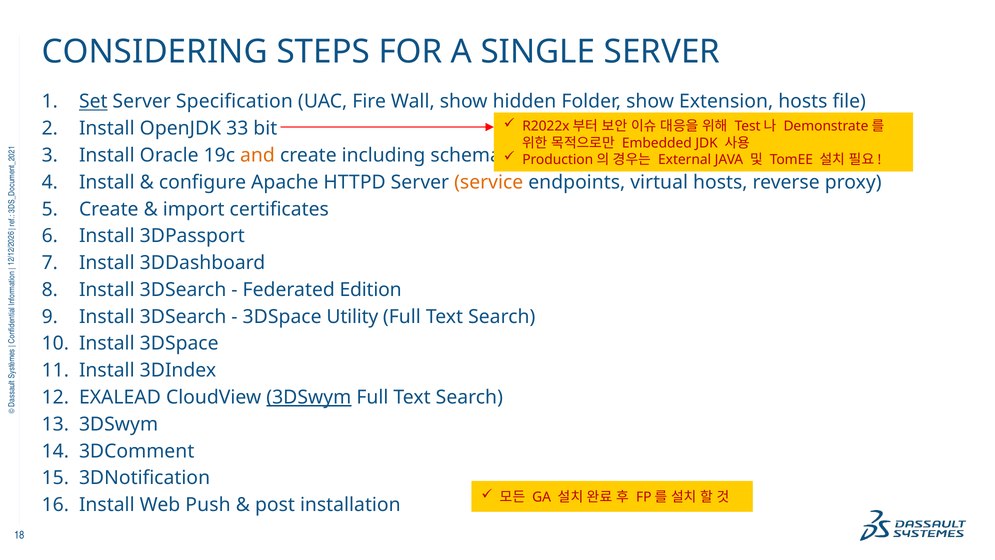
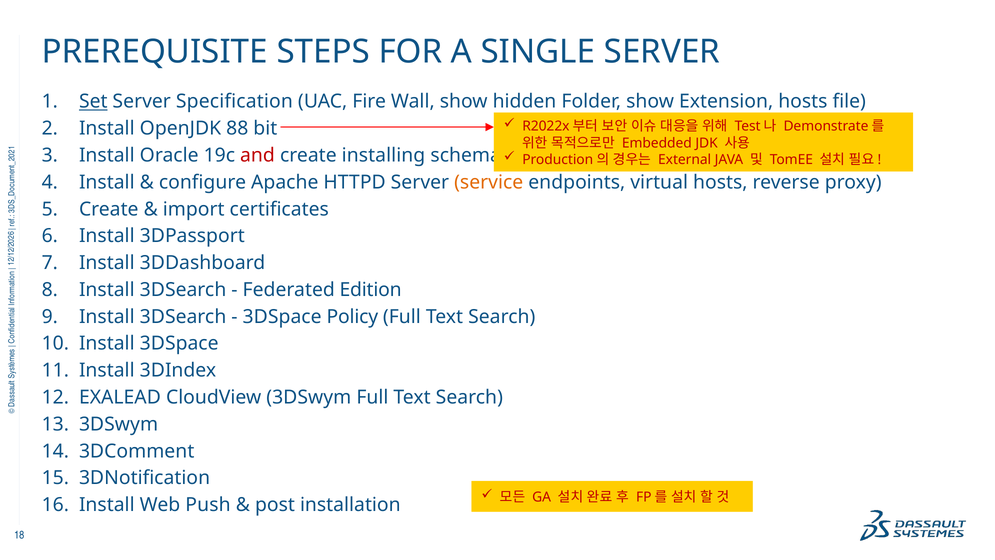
CONSIDERING: CONSIDERING -> PREREQUISITE (155, 52)
33: 33 -> 88 (237, 128)
and colour: orange -> red (257, 155)
including: including -> installing (383, 155)
Utility: Utility -> Policy (352, 317)
3DSwym underline: present -> none (309, 397)
